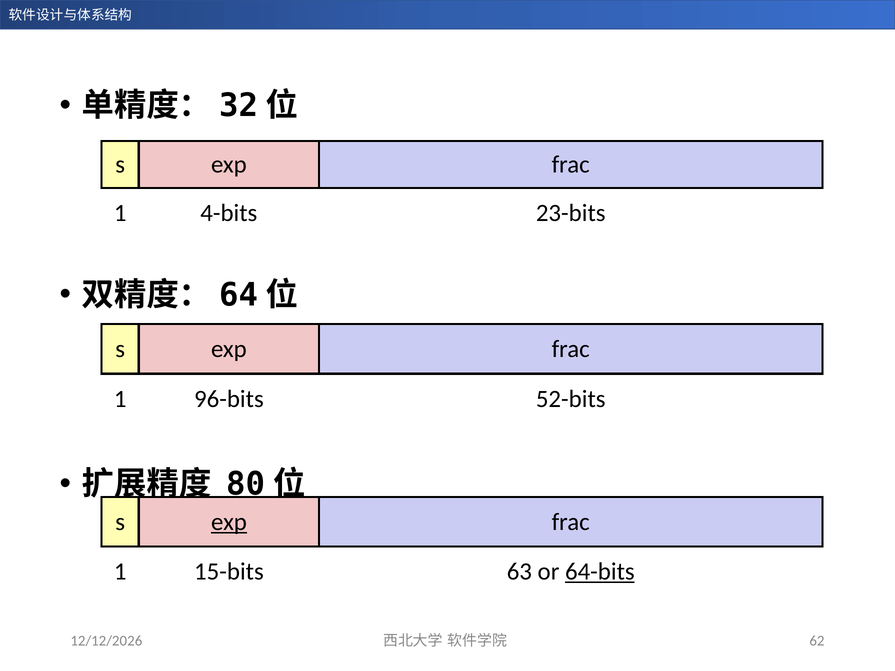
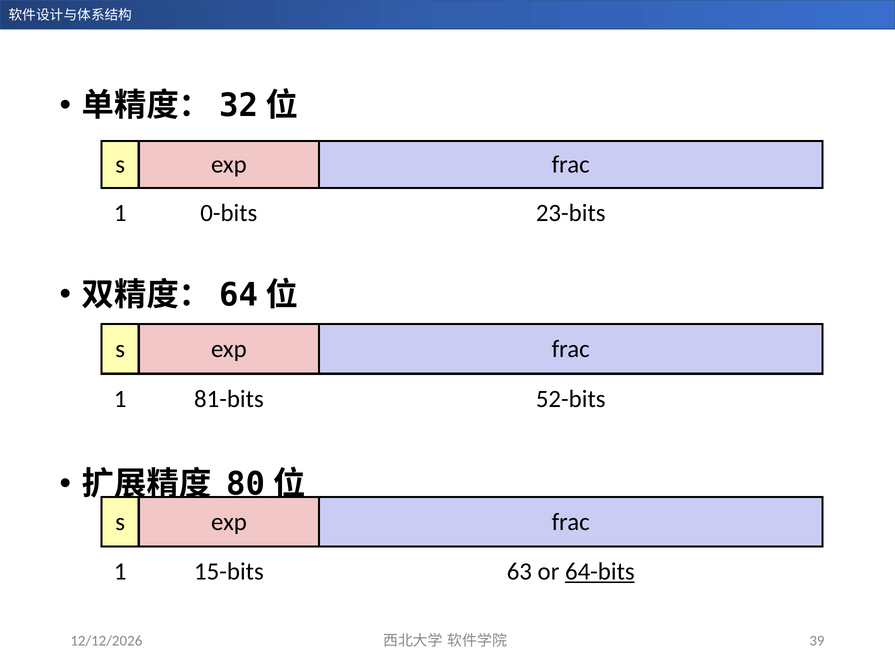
4-bits: 4-bits -> 0-bits (229, 213)
96-bits: 96-bits -> 81-bits (229, 399)
exp underline: present -> none (229, 522)
62: 62 -> 39 (817, 641)
